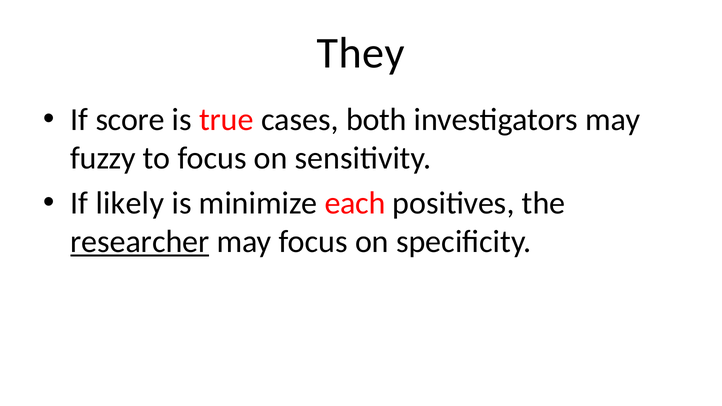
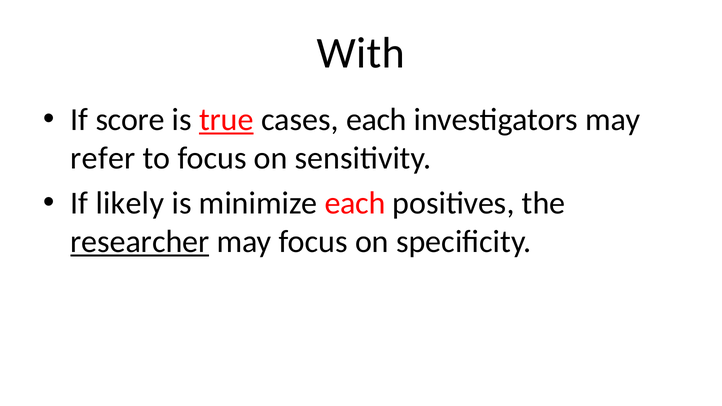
They: They -> With (361, 53)
true underline: none -> present (226, 120)
cases both: both -> each (376, 120)
fuzzy: fuzzy -> refer (103, 158)
